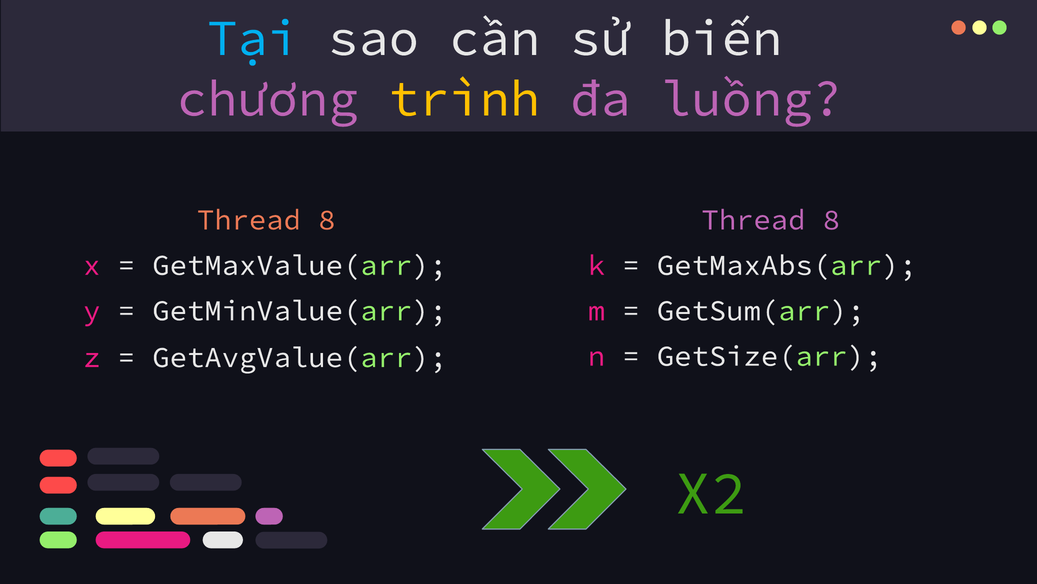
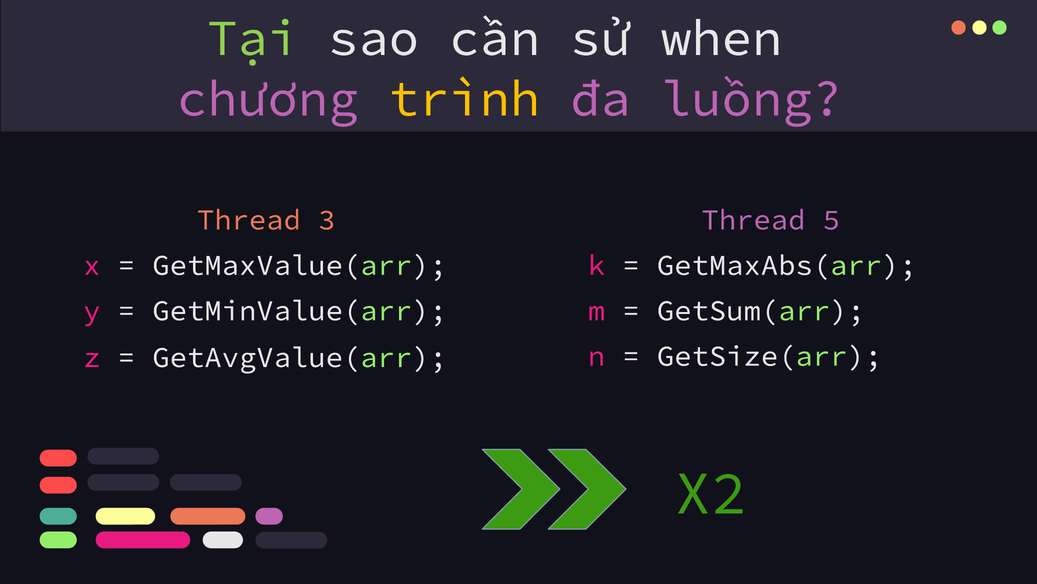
Tại colour: light blue -> light green (253, 38)
biến: biến -> when (722, 38)
8: 8 -> 3 (327, 220)
8: 8 -> 5 (831, 220)
